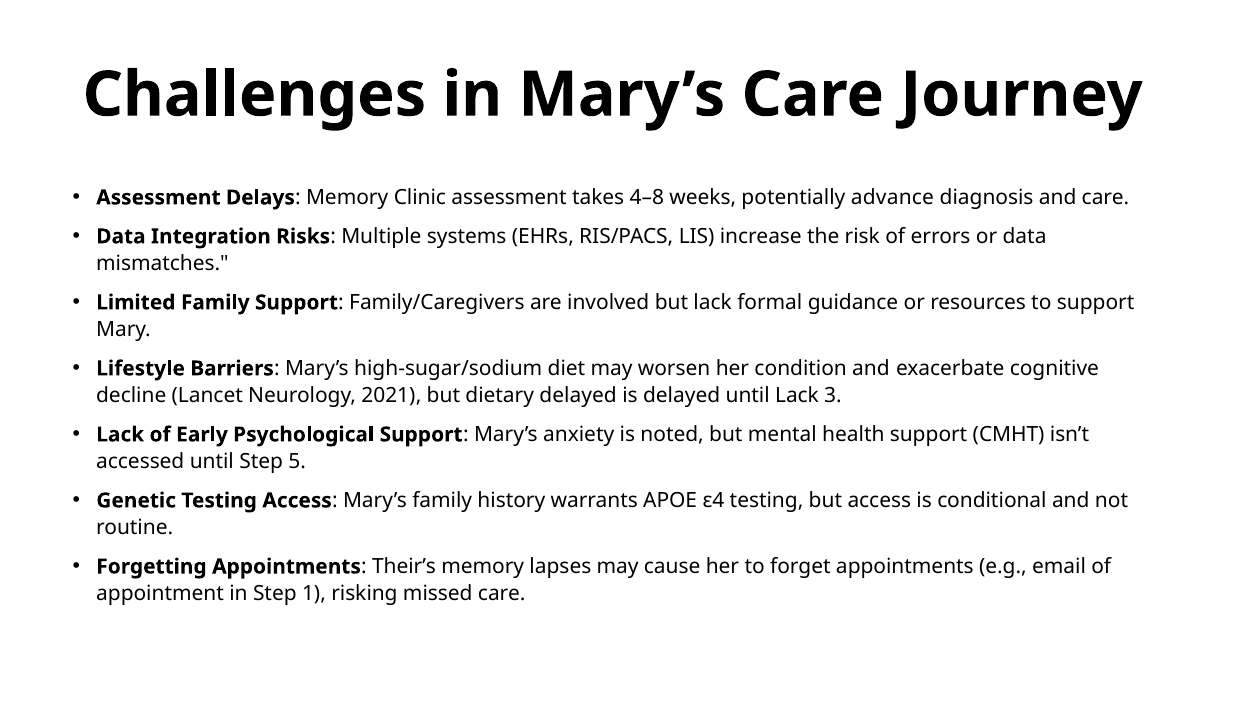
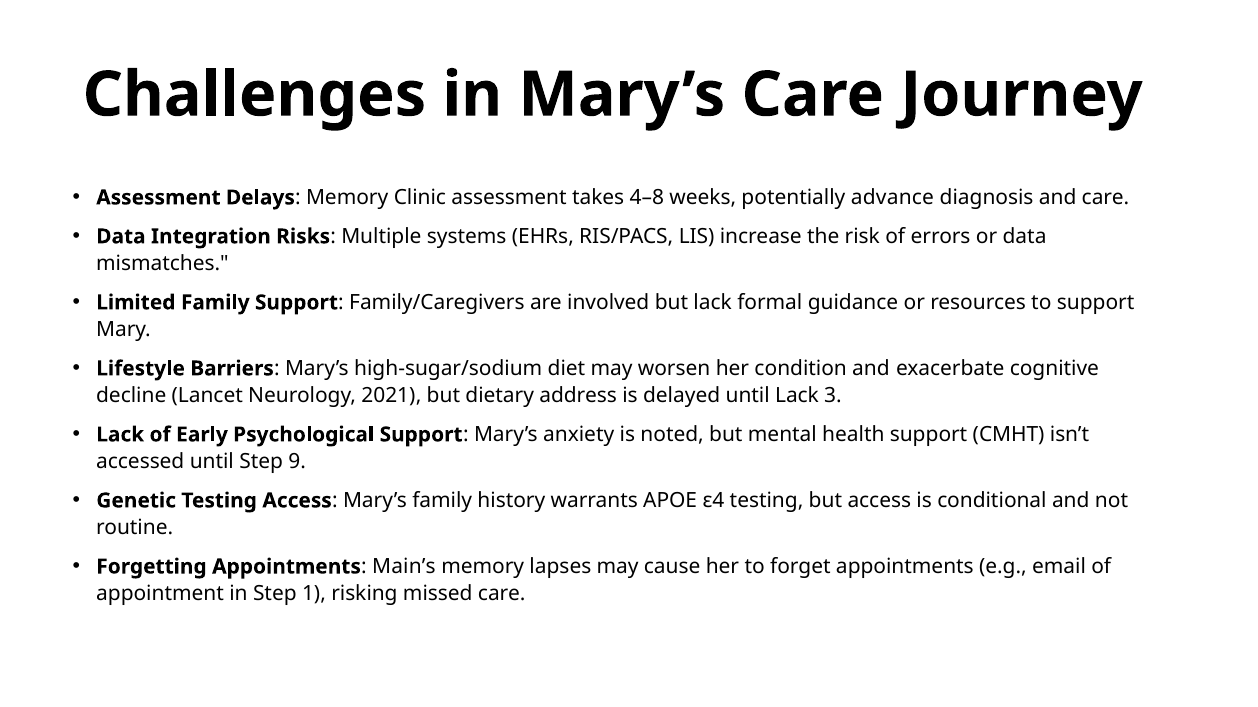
dietary delayed: delayed -> address (578, 396)
5: 5 -> 9 (297, 462)
Their’s: Their’s -> Main’s (404, 567)
